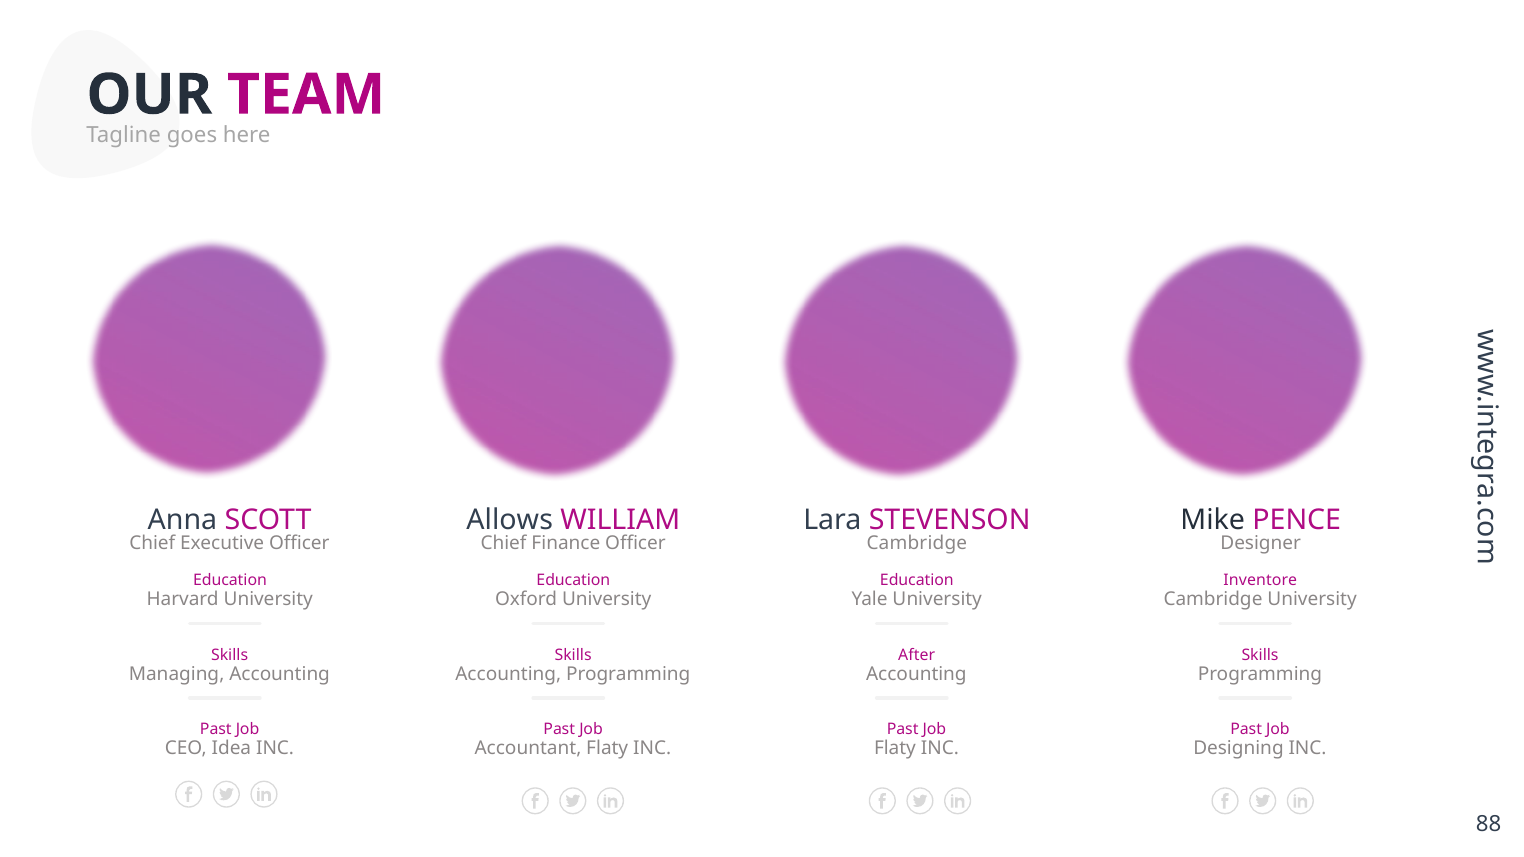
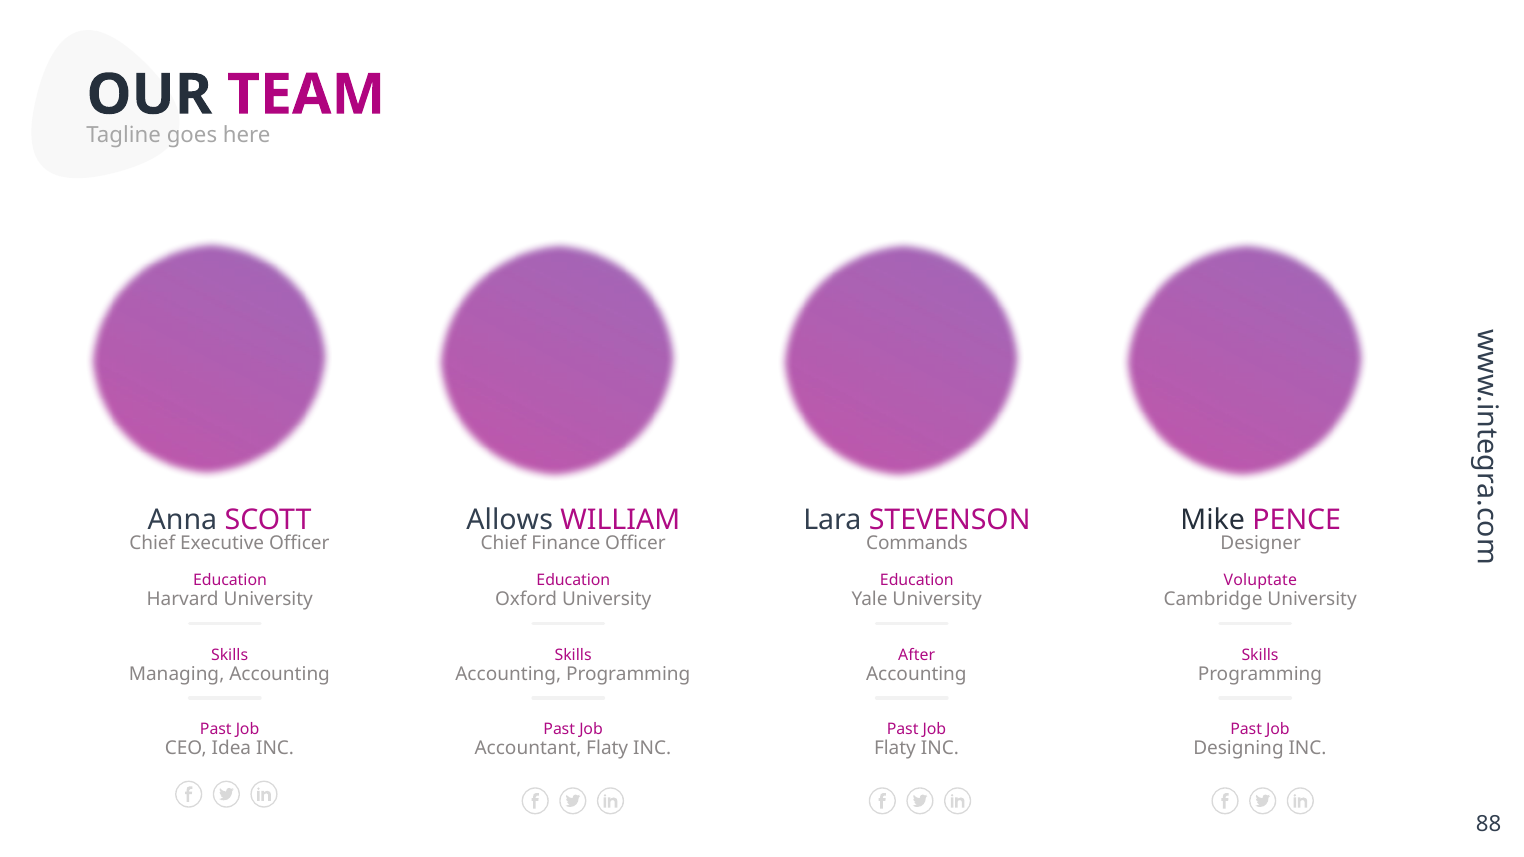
Cambridge: Cambridge -> Commands (917, 543)
Inventore: Inventore -> Voluptate (1260, 580)
